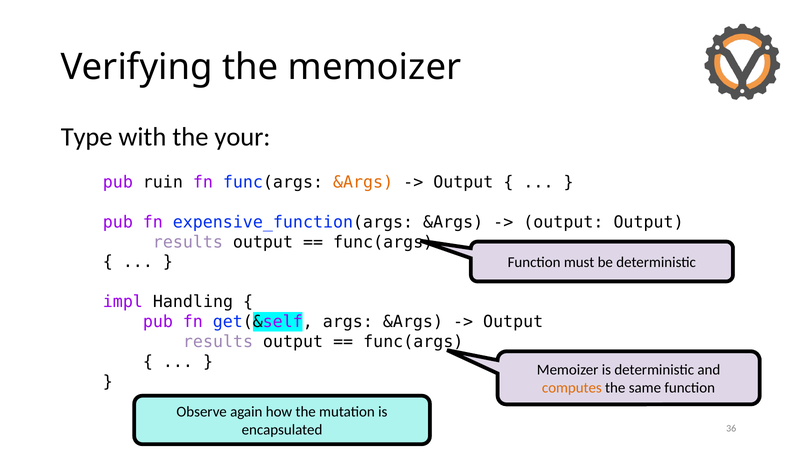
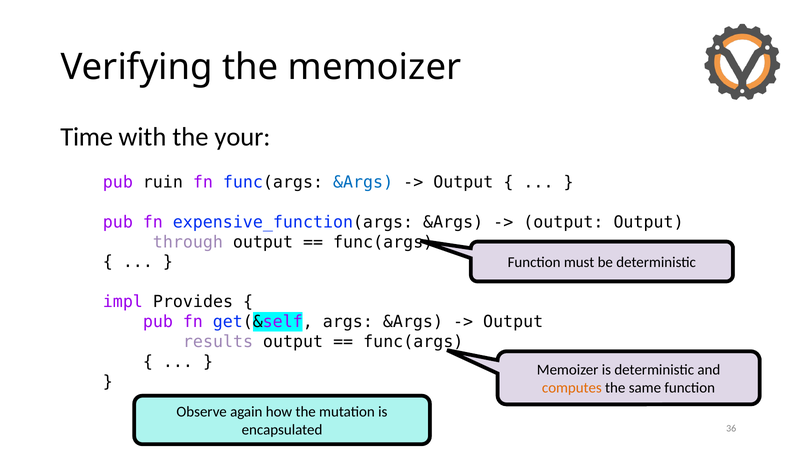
Type: Type -> Time (87, 137)
&Args colour: orange -> blue (363, 182)
results: results -> through (188, 242)
Handling: Handling -> Provides (193, 301)
